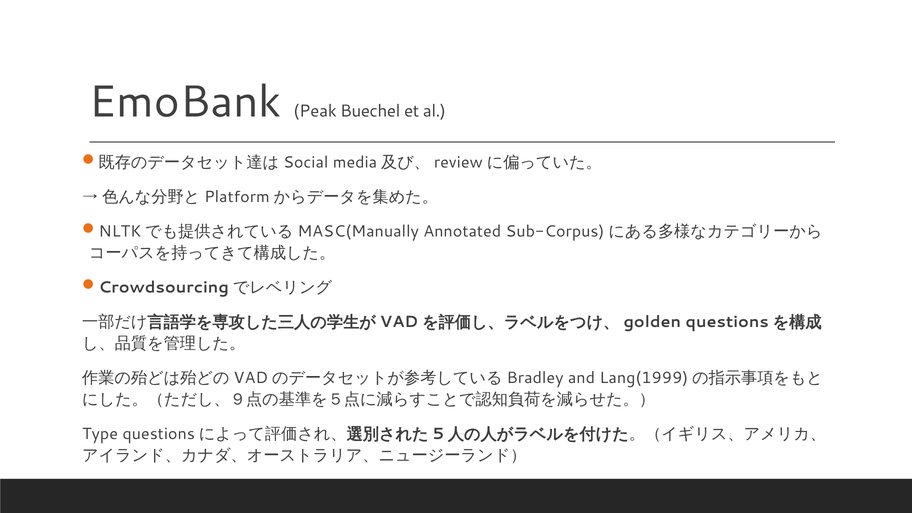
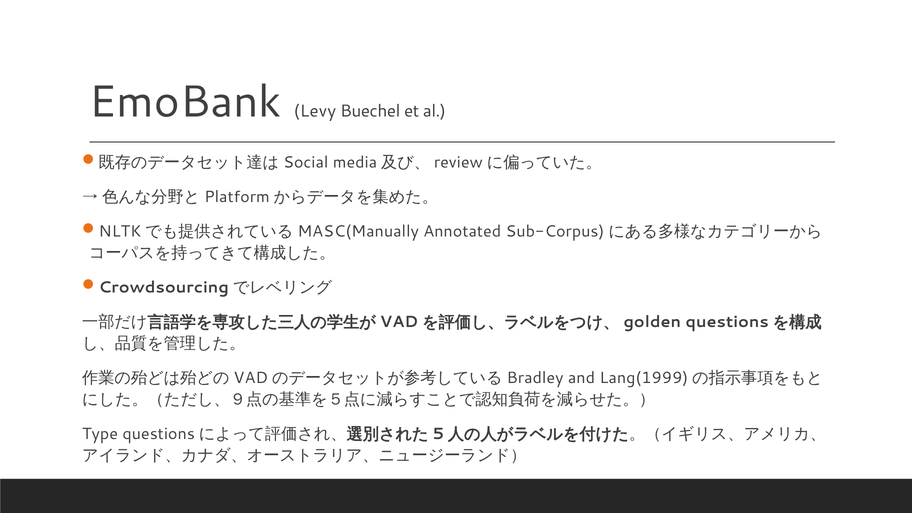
Peak: Peak -> Levy (315, 111)
